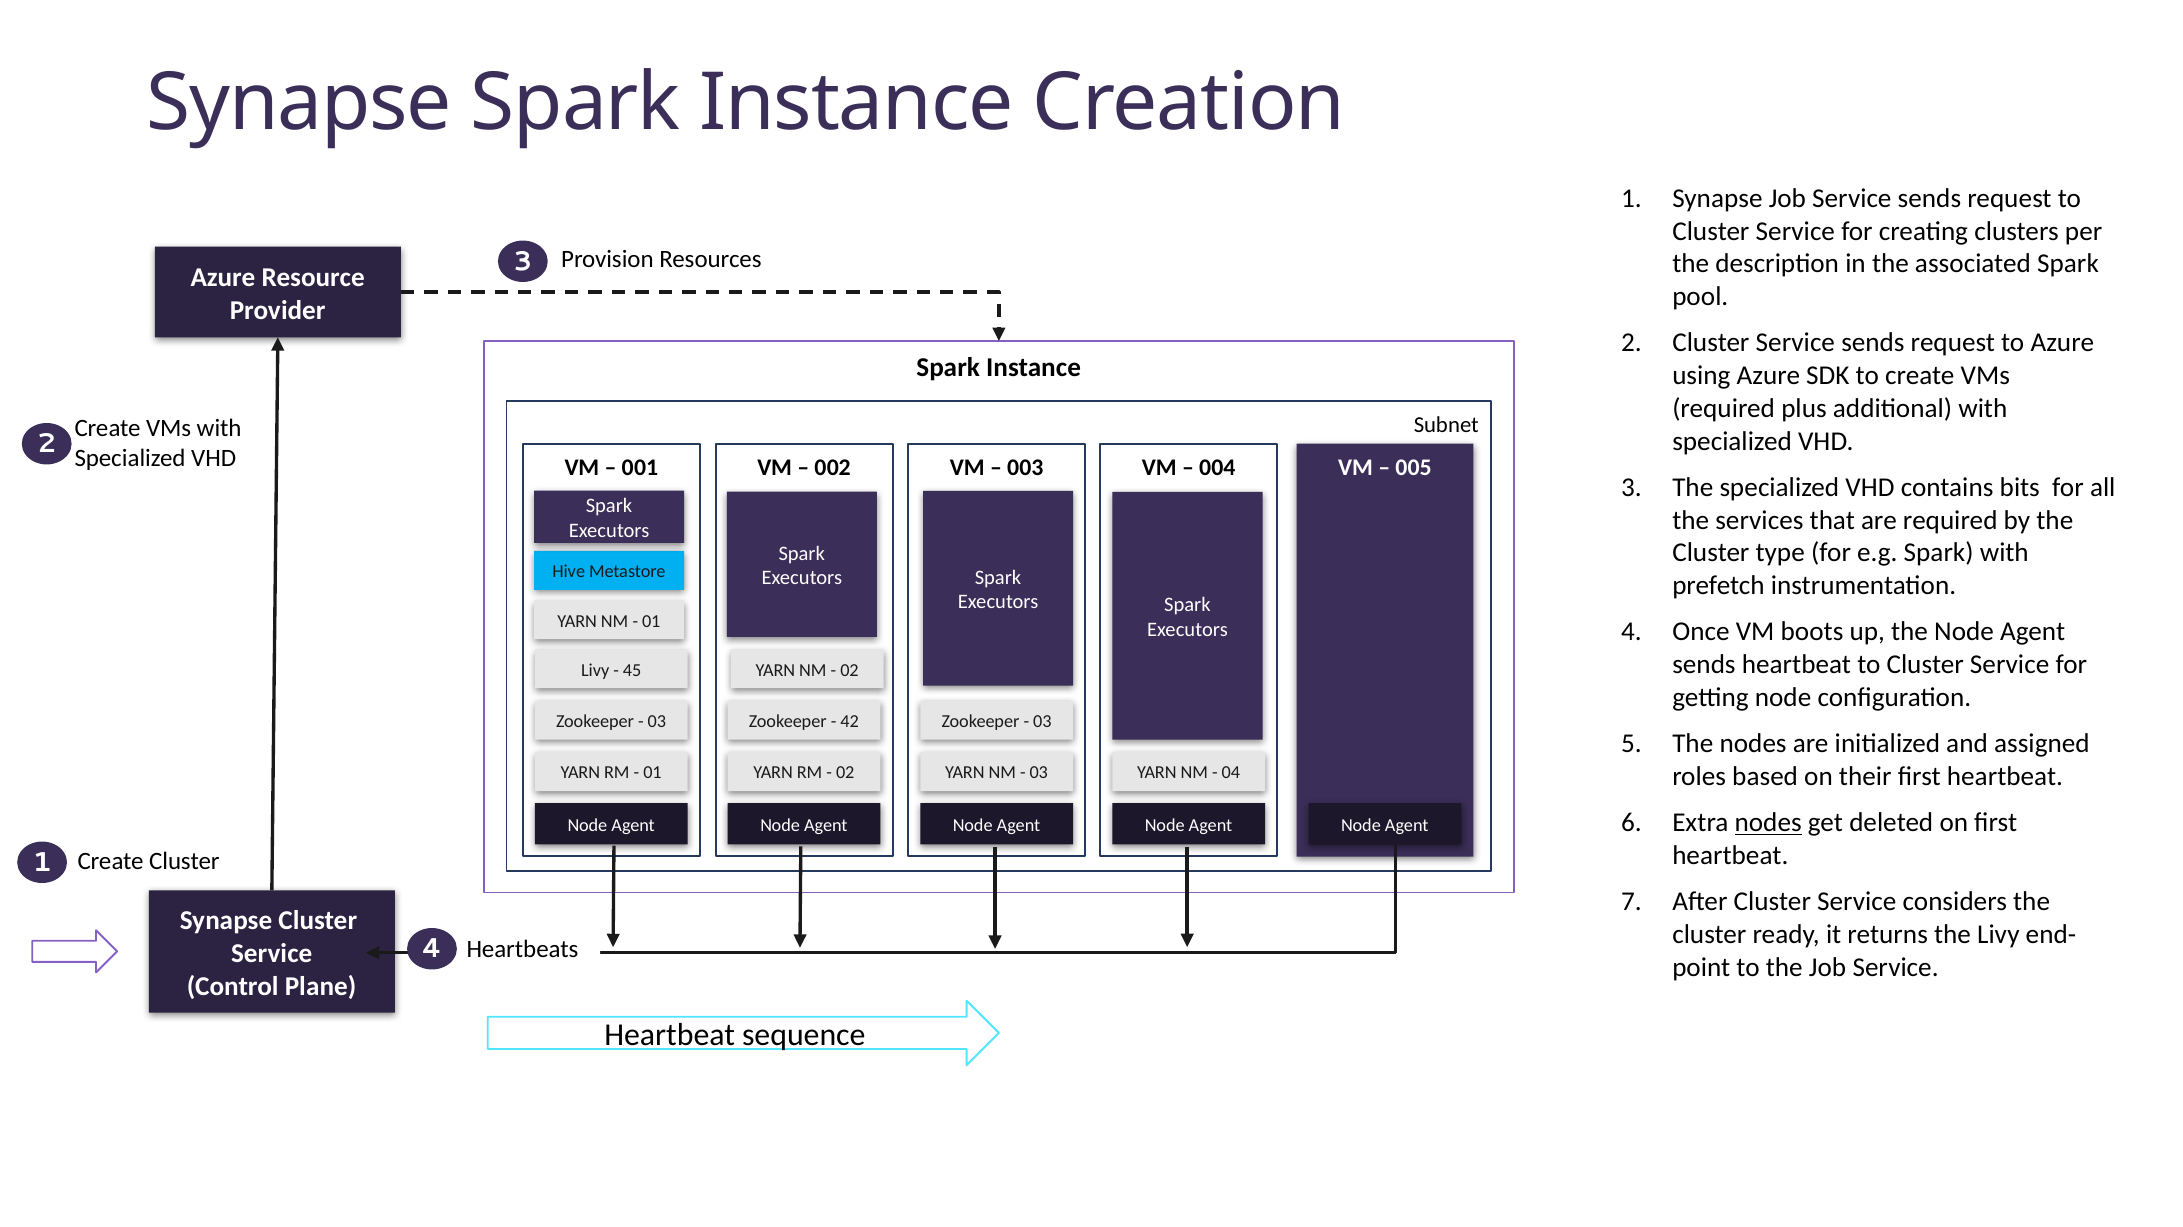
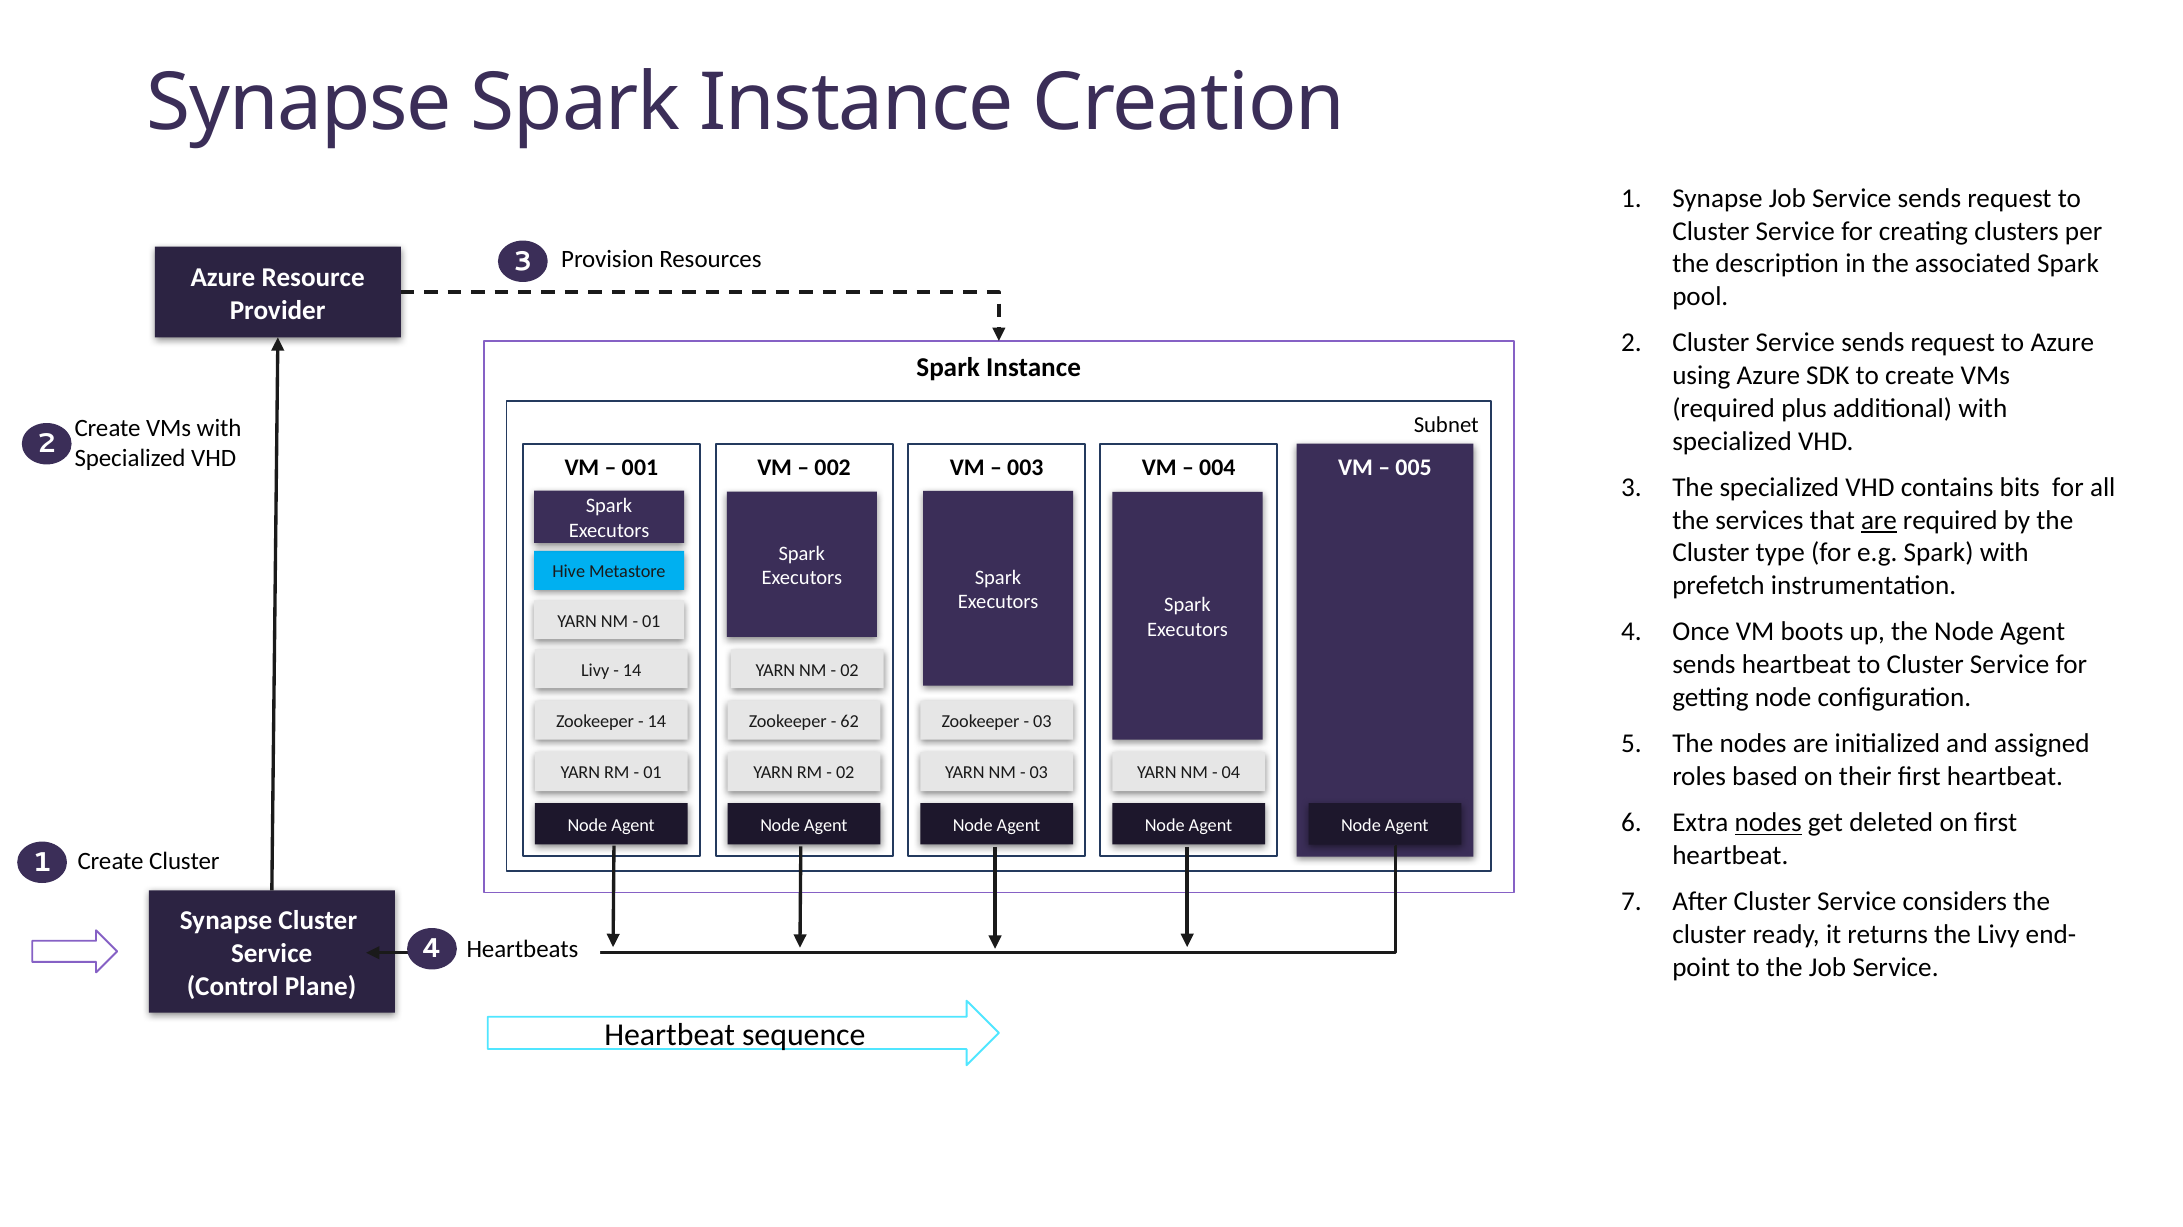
are underline: none -> present (1879, 520)
45: 45 -> 14 (632, 670)
03: 03 -> 14 (657, 722)
42: 42 -> 62 (850, 722)
